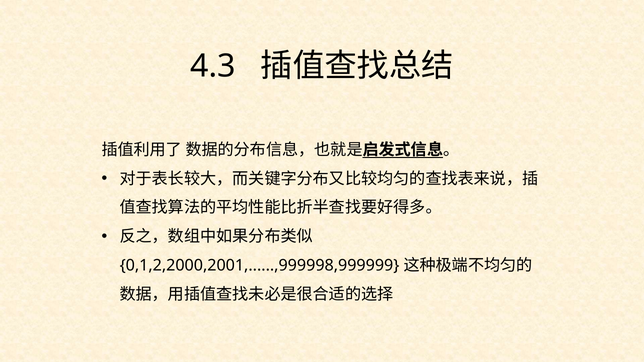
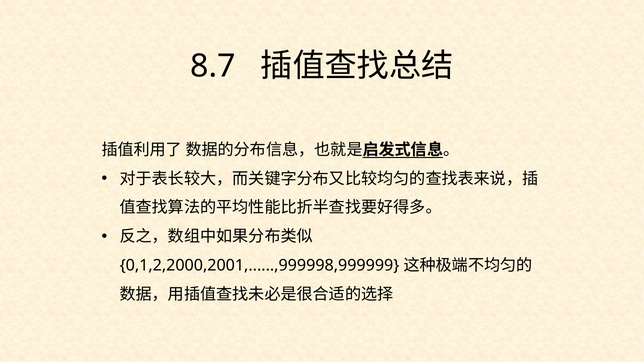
4.3: 4.3 -> 8.7 (213, 66)
